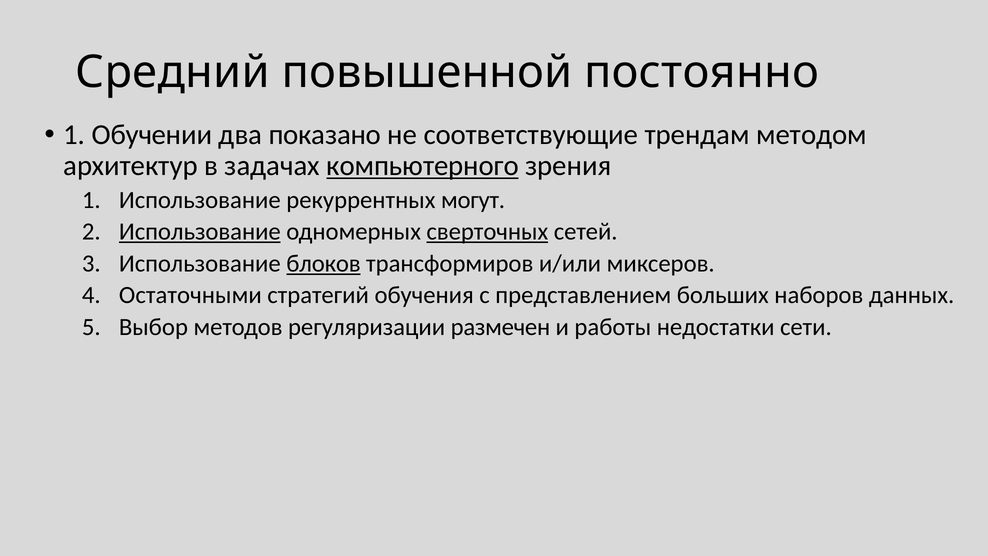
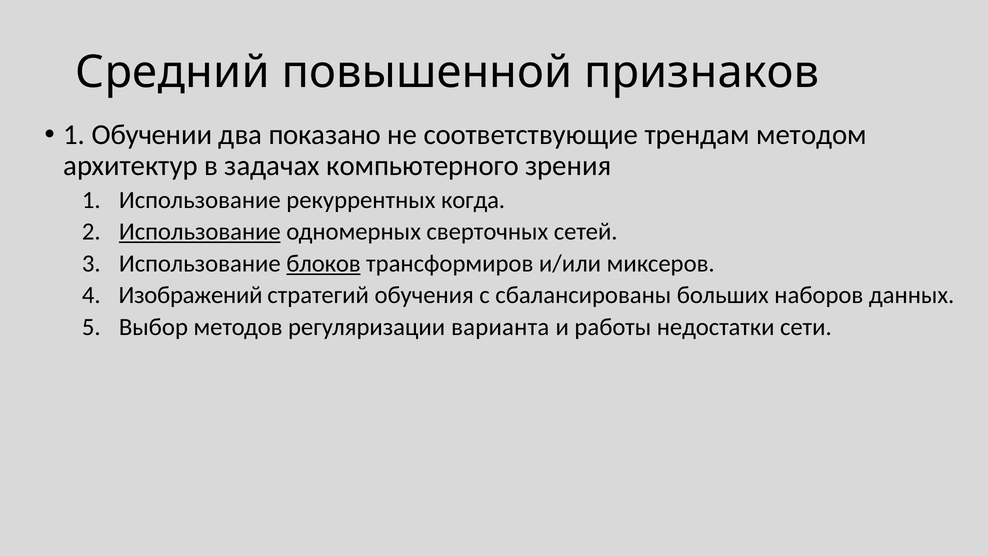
постоянно: постоянно -> признаков (702, 72)
компьютерного underline: present -> none (423, 166)
могут: могут -> когда (473, 200)
сверточных underline: present -> none (487, 232)
Остаточными: Остаточными -> Изображений (191, 295)
представлением: представлением -> сбалансированы (583, 295)
размечен: размечен -> варианта (500, 327)
